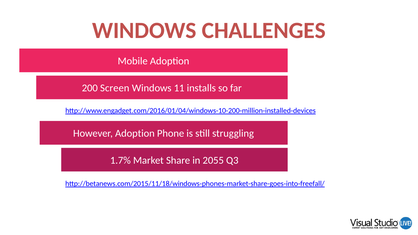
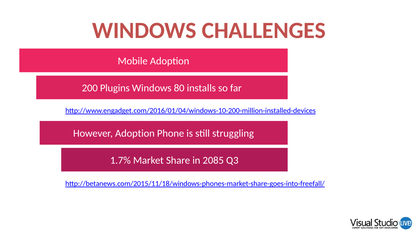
Screen: Screen -> Plugins (115, 88)
11: 11 -> 80 (179, 88)
2055: 2055 -> 2085 (213, 160)
